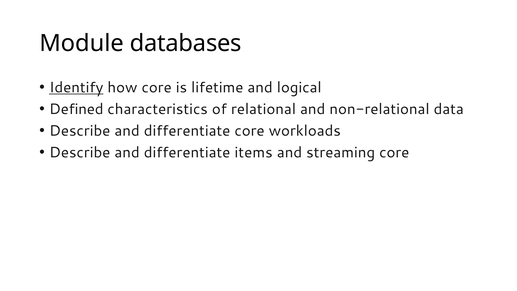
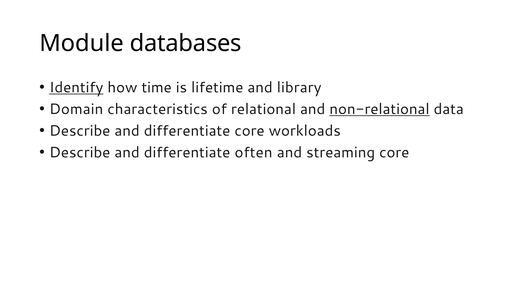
how core: core -> time (157, 87)
logical: logical -> library (299, 87)
Defined: Defined -> Domain (76, 109)
non-relational underline: none -> present (379, 109)
items: items -> often (254, 152)
